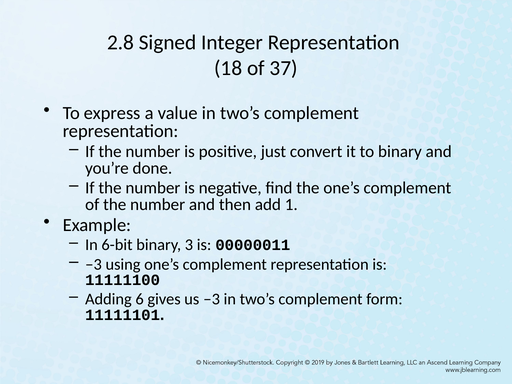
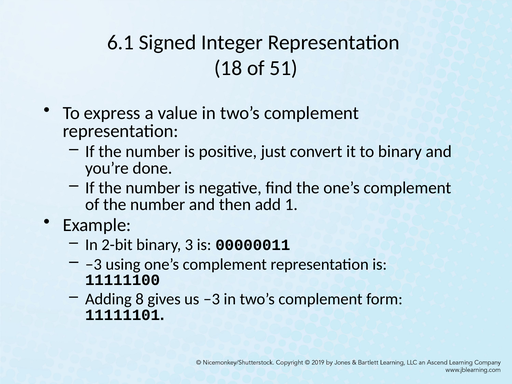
2.8: 2.8 -> 6.1 (121, 42)
37: 37 -> 51 (284, 68)
6-bit: 6-bit -> 2-bit (117, 245)
6: 6 -> 8 (140, 299)
